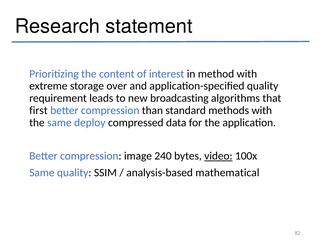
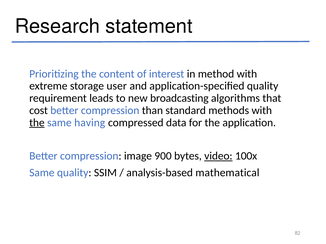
over: over -> user (117, 86)
first: first -> cost (39, 111)
the underline: none -> present (37, 123)
deploy: deploy -> having (90, 123)
240: 240 -> 900 (163, 156)
